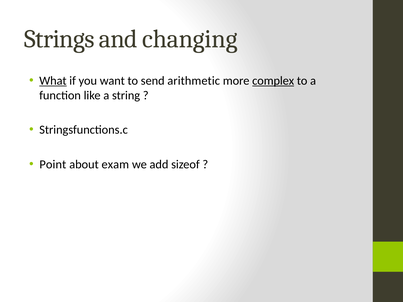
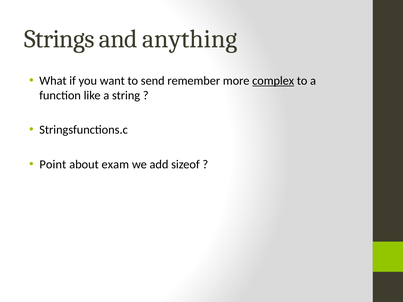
changing: changing -> anything (190, 39)
What underline: present -> none (53, 81)
arithmetic: arithmetic -> remember (194, 81)
